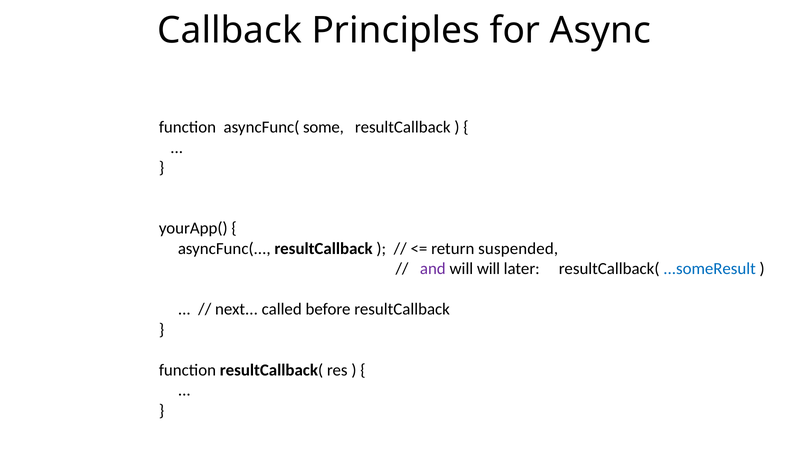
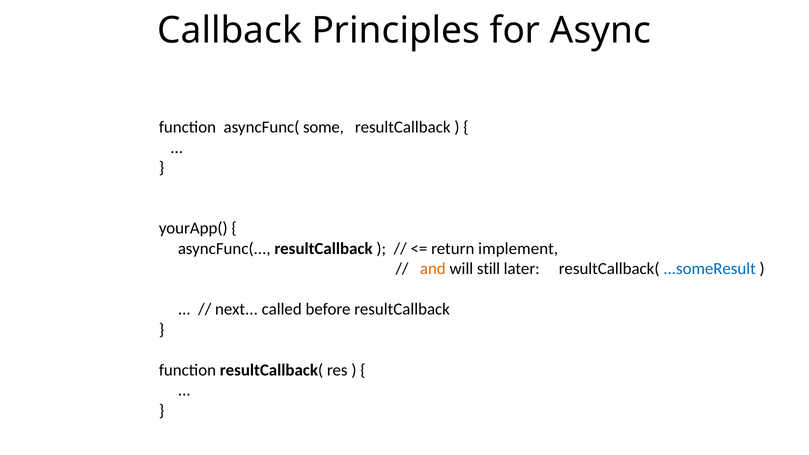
suspended: suspended -> implement (518, 249)
and colour: purple -> orange (433, 269)
will will: will -> still (489, 269)
